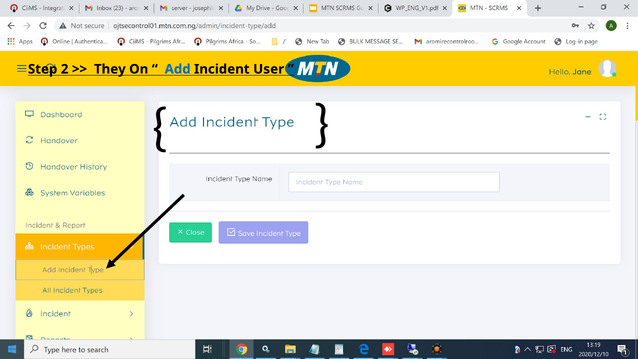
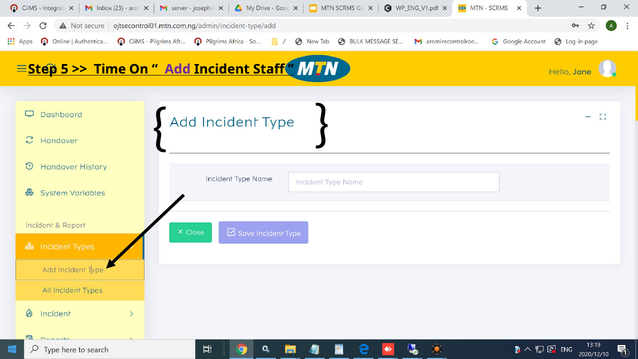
2: 2 -> 5 (65, 69)
They: They -> Time (110, 69)
Add colour: blue -> purple (178, 69)
User: User -> Staff (269, 69)
